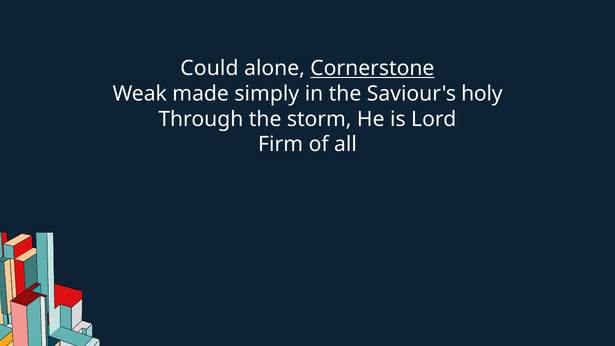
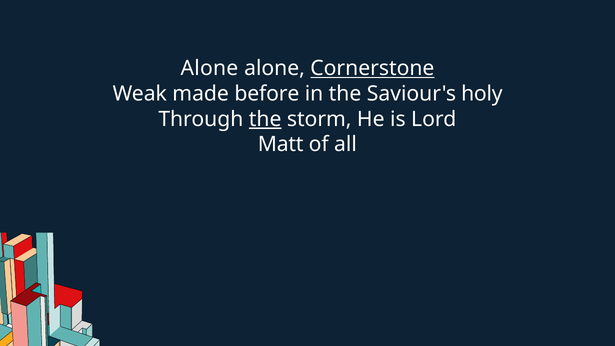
Could: Could -> Alone (209, 68)
simply: simply -> before (267, 94)
the underline: none -> present (265, 119)
Firm: Firm -> Matt (281, 144)
